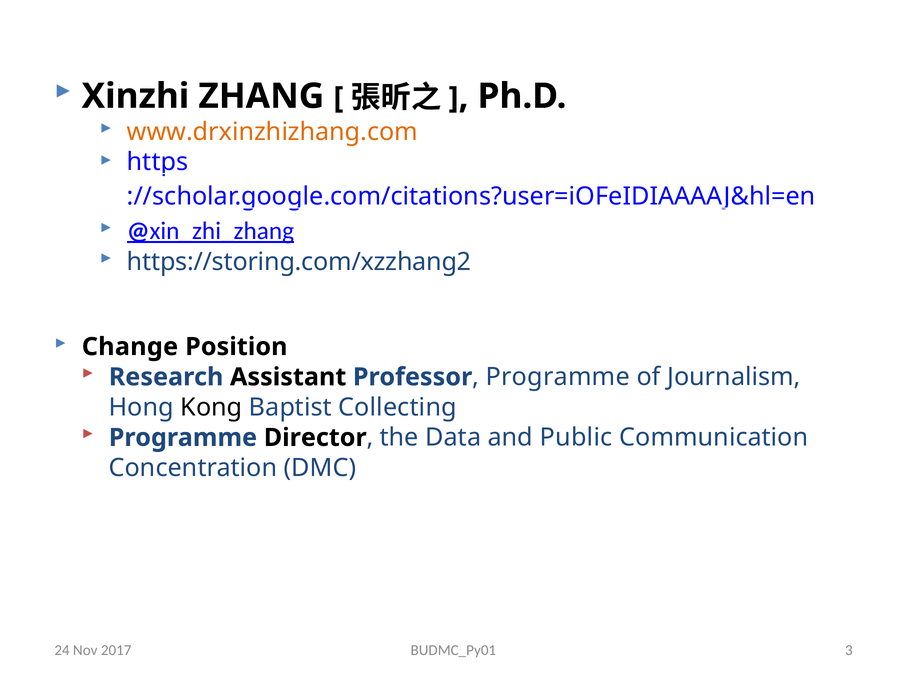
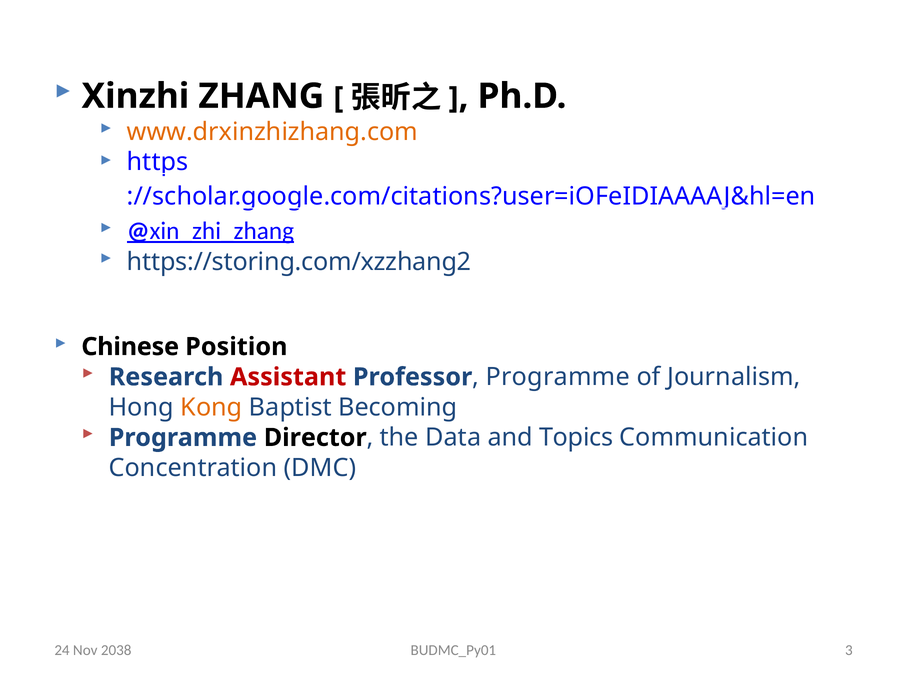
Change: Change -> Chinese (130, 346)
Assistant colour: black -> red (288, 377)
Kong colour: black -> orange (211, 407)
Collecting: Collecting -> Becoming (398, 407)
Public: Public -> Topics (576, 437)
2017: 2017 -> 2038 (116, 650)
